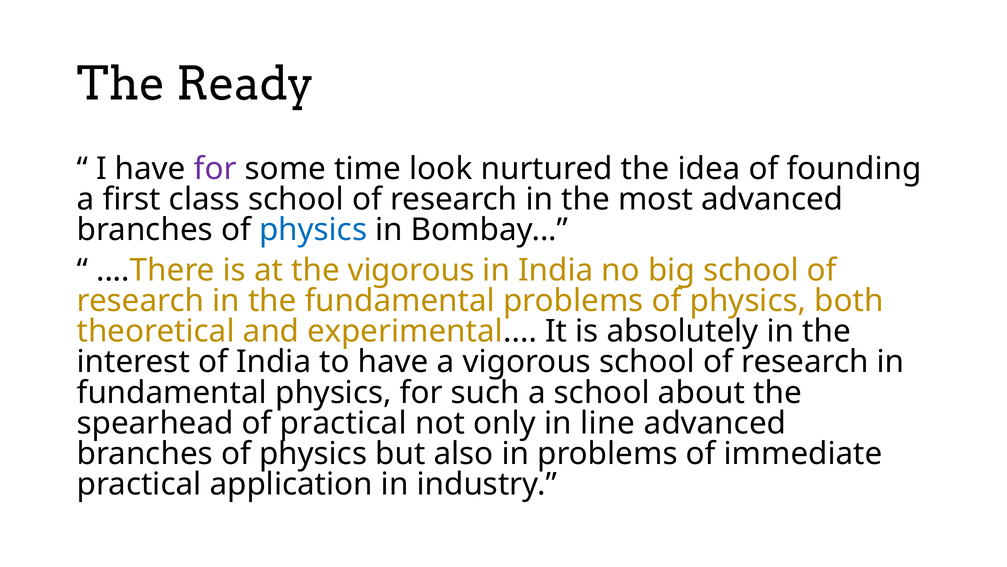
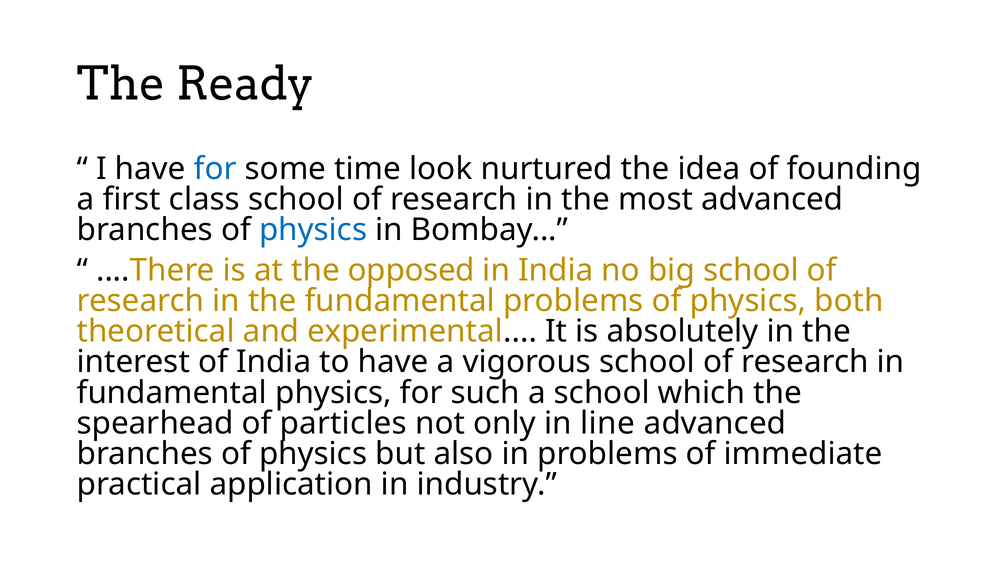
for colour: purple -> blue (215, 169)
the vigorous: vigorous -> opposed (411, 270)
about: about -> which (701, 392)
of practical: practical -> particles (343, 423)
